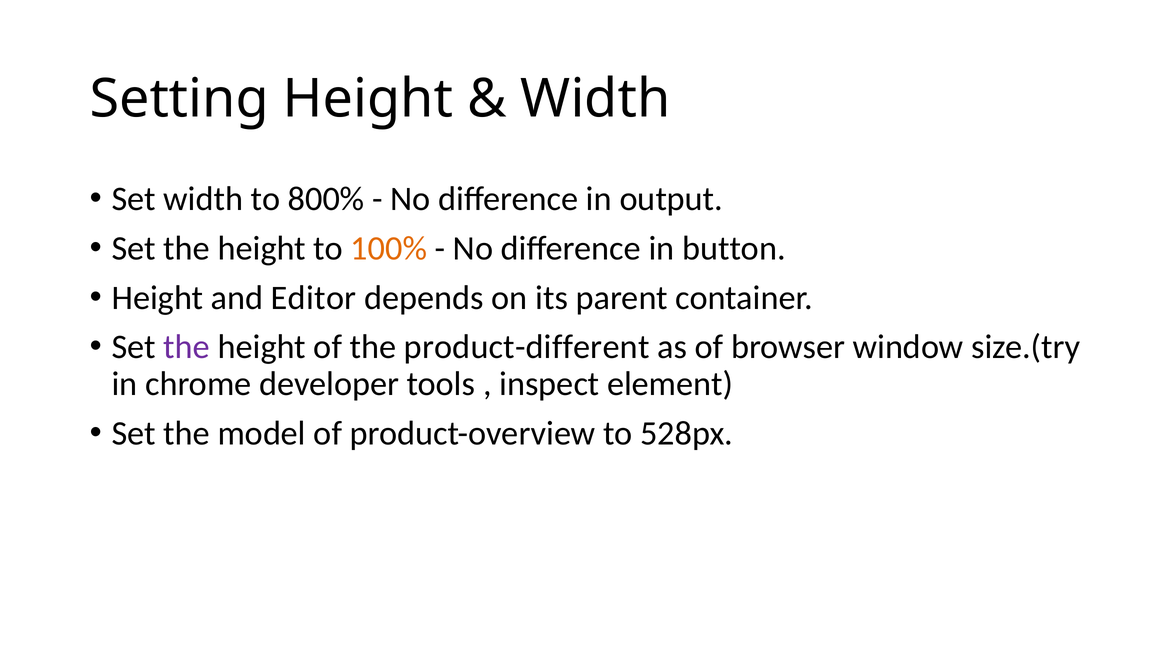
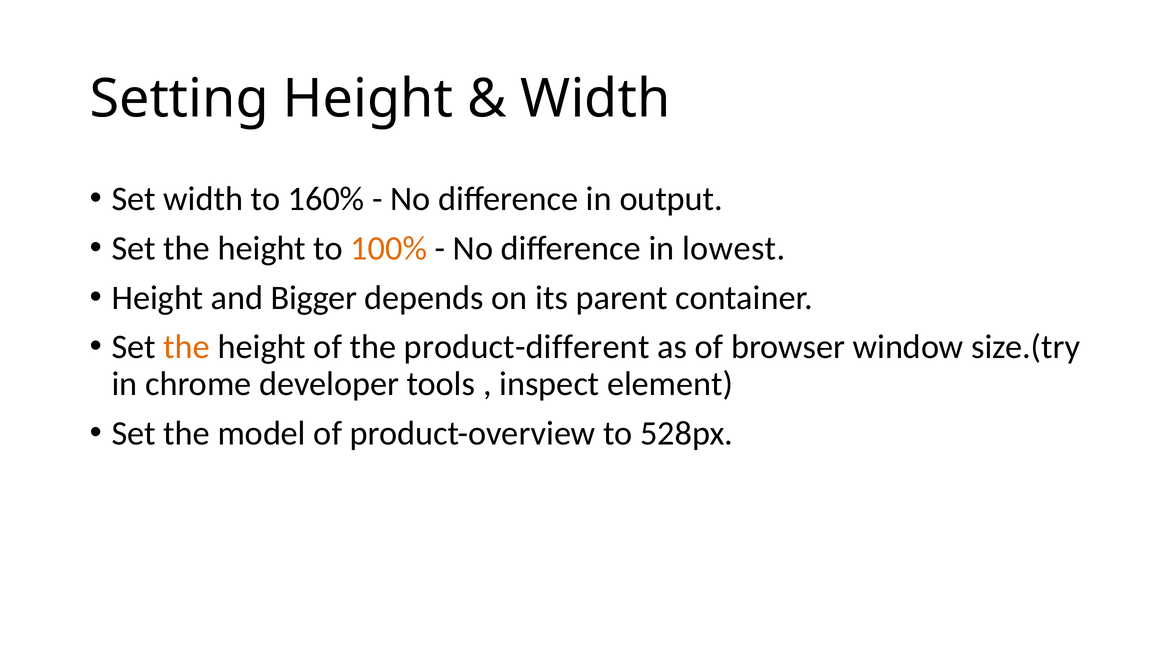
800%: 800% -> 160% (326, 199)
button: button -> lowest (734, 248)
Editor: Editor -> Bigger (314, 297)
the colour: purple -> orange (187, 347)
